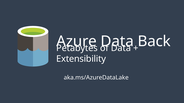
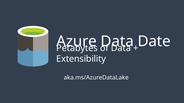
Back: Back -> Date (154, 42)
